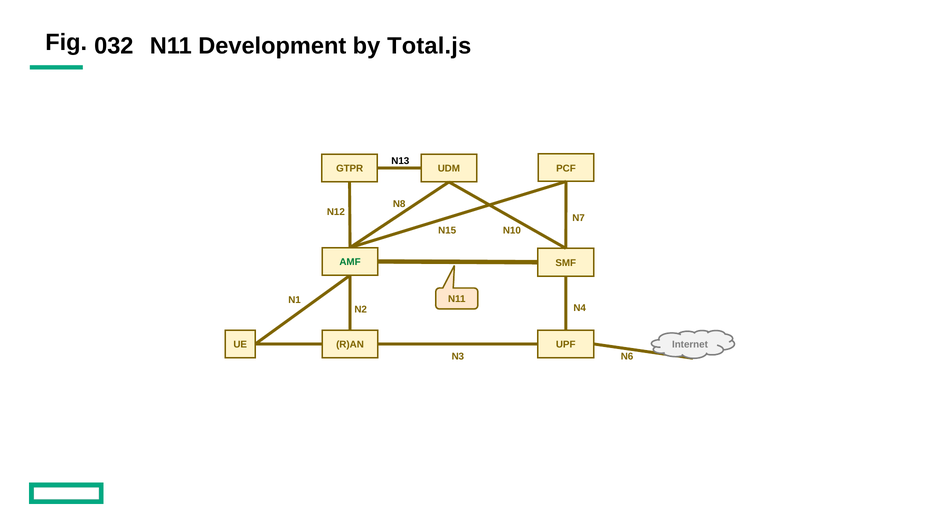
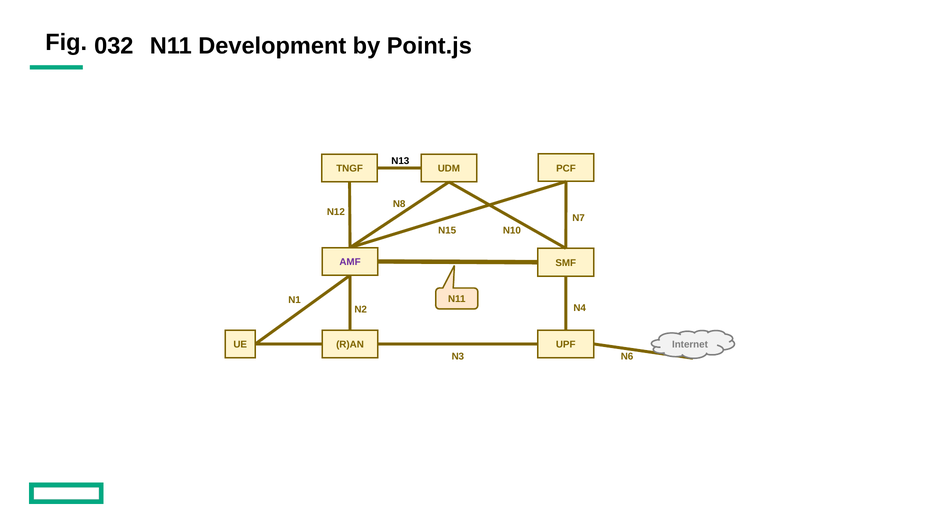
Total.js: Total.js -> Point.js (429, 46)
GTPR: GTPR -> TNGF (350, 169)
AMF colour: green -> purple (350, 262)
